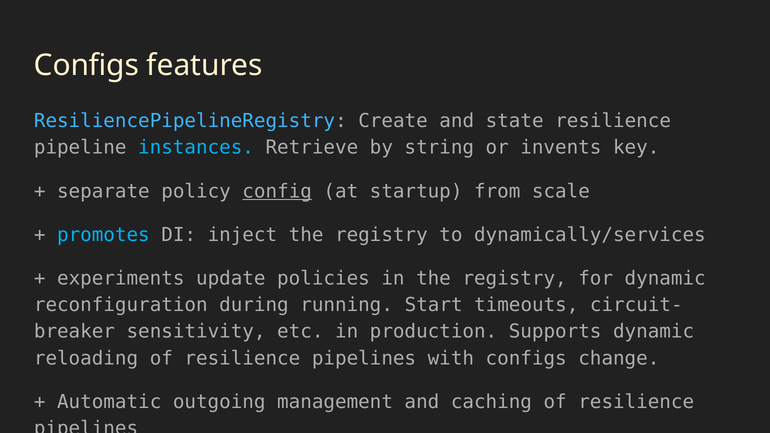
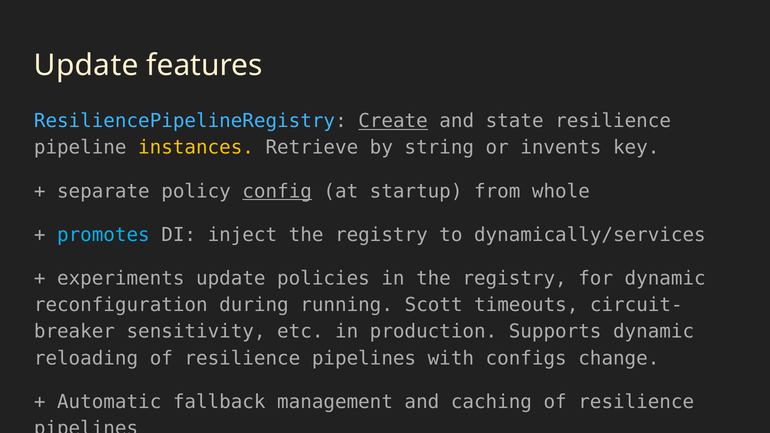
Configs: Configs -> Update (86, 65)
Create underline: none -> present (393, 121)
instances colour: light blue -> yellow (196, 148)
scale: scale -> whole (561, 191)
Start: Start -> Scott (434, 305)
outgoing: outgoing -> fallback (219, 402)
